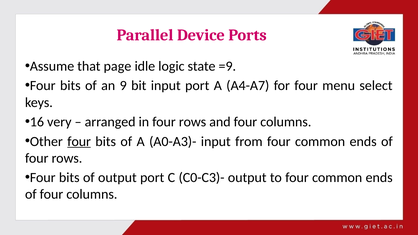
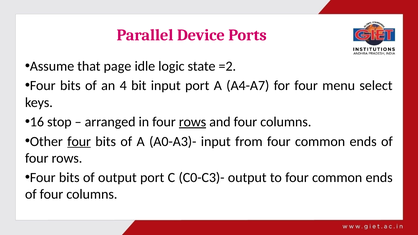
=9: =9 -> =2 (227, 66)
9: 9 -> 4 (123, 86)
very: very -> stop (59, 122)
rows underline: none -> present (193, 122)
